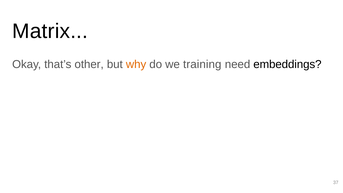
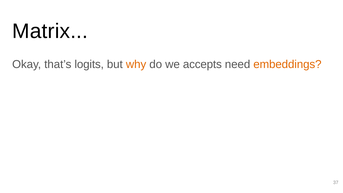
other: other -> logits (89, 64)
training: training -> accepts (202, 64)
embeddings colour: black -> orange (287, 64)
